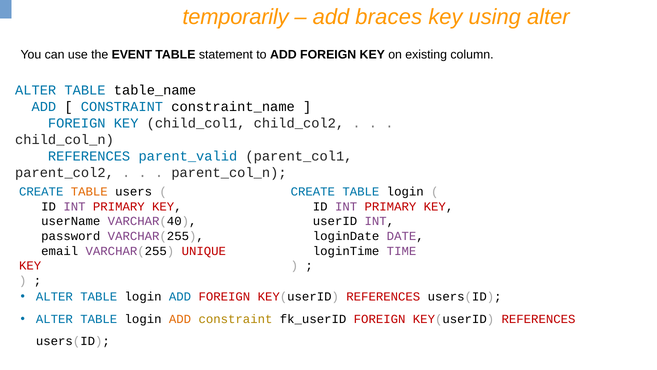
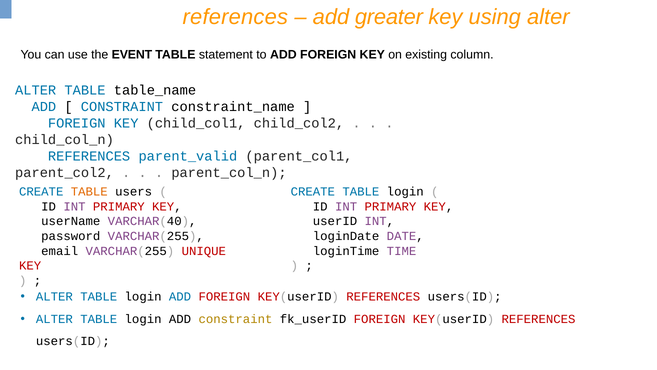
temporarily: temporarily -> references (235, 17)
braces: braces -> greater (389, 17)
ADD colour: orange -> black (180, 319)
